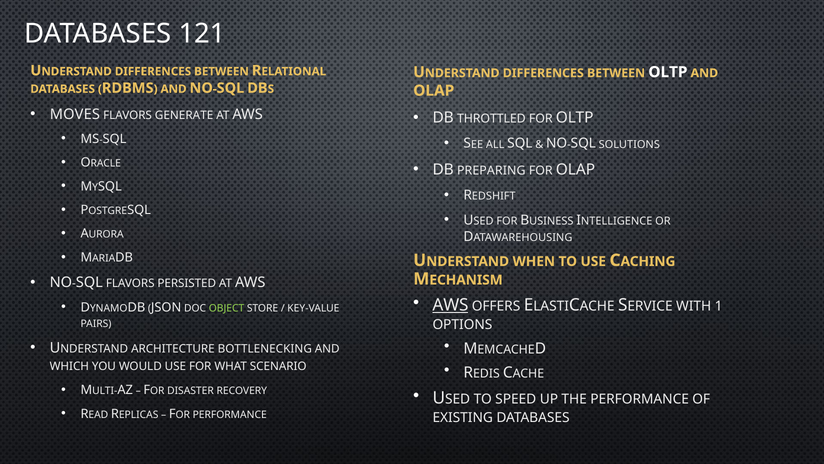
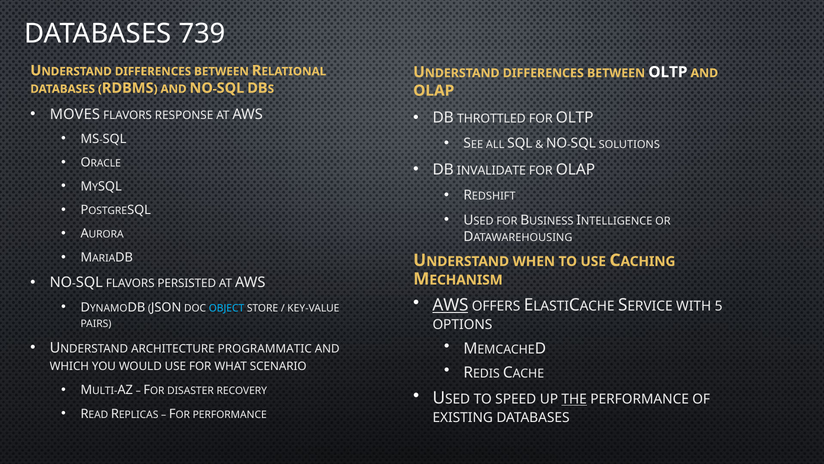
121: 121 -> 739 (202, 33)
GENERATE: GENERATE -> RESPONSE (184, 115)
PREPARING: PREPARING -> INVALIDATE (491, 171)
1: 1 -> 5 (719, 306)
OBJECT colour: light green -> light blue (227, 308)
BOTTLENECKING: BOTTLENECKING -> PROGRAMMATIC (265, 349)
THE underline: none -> present (574, 399)
